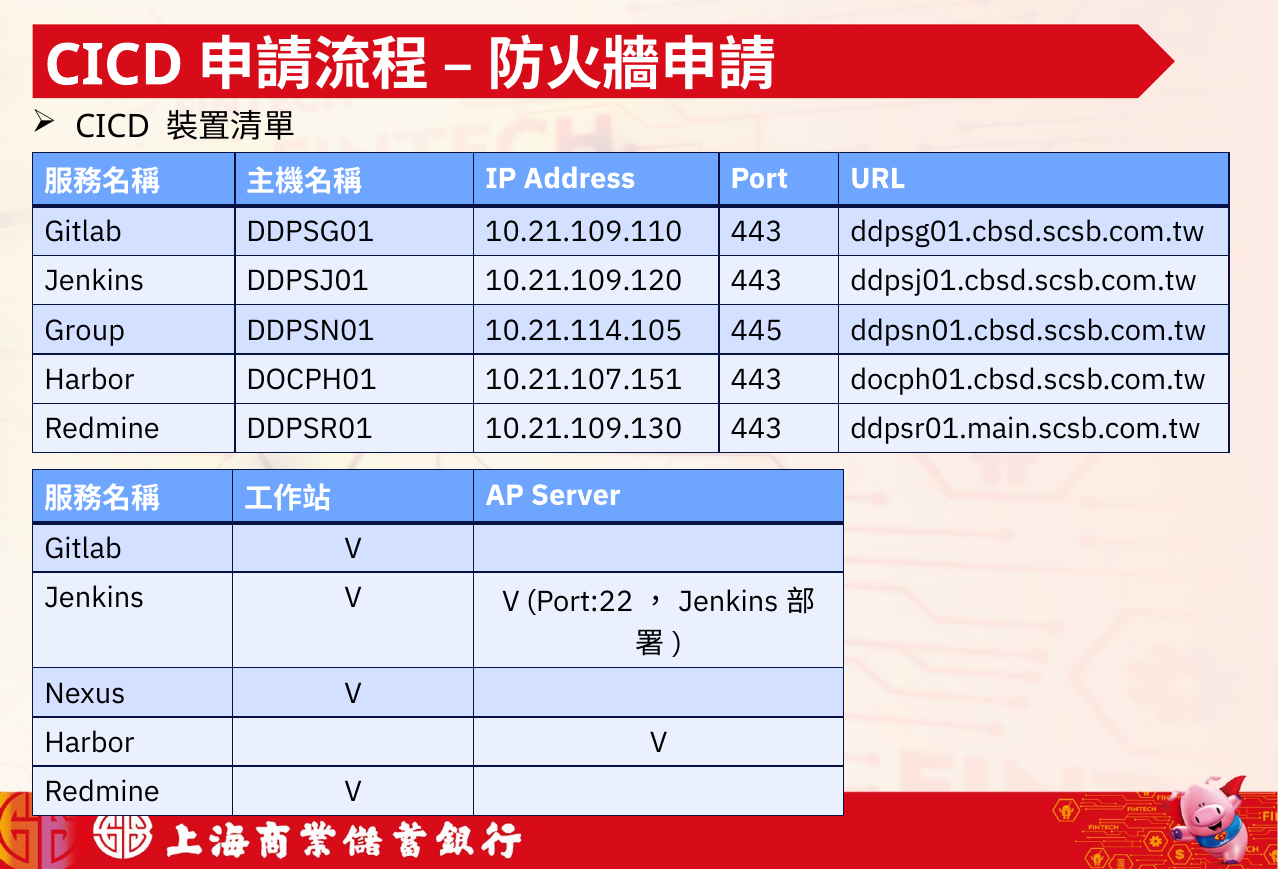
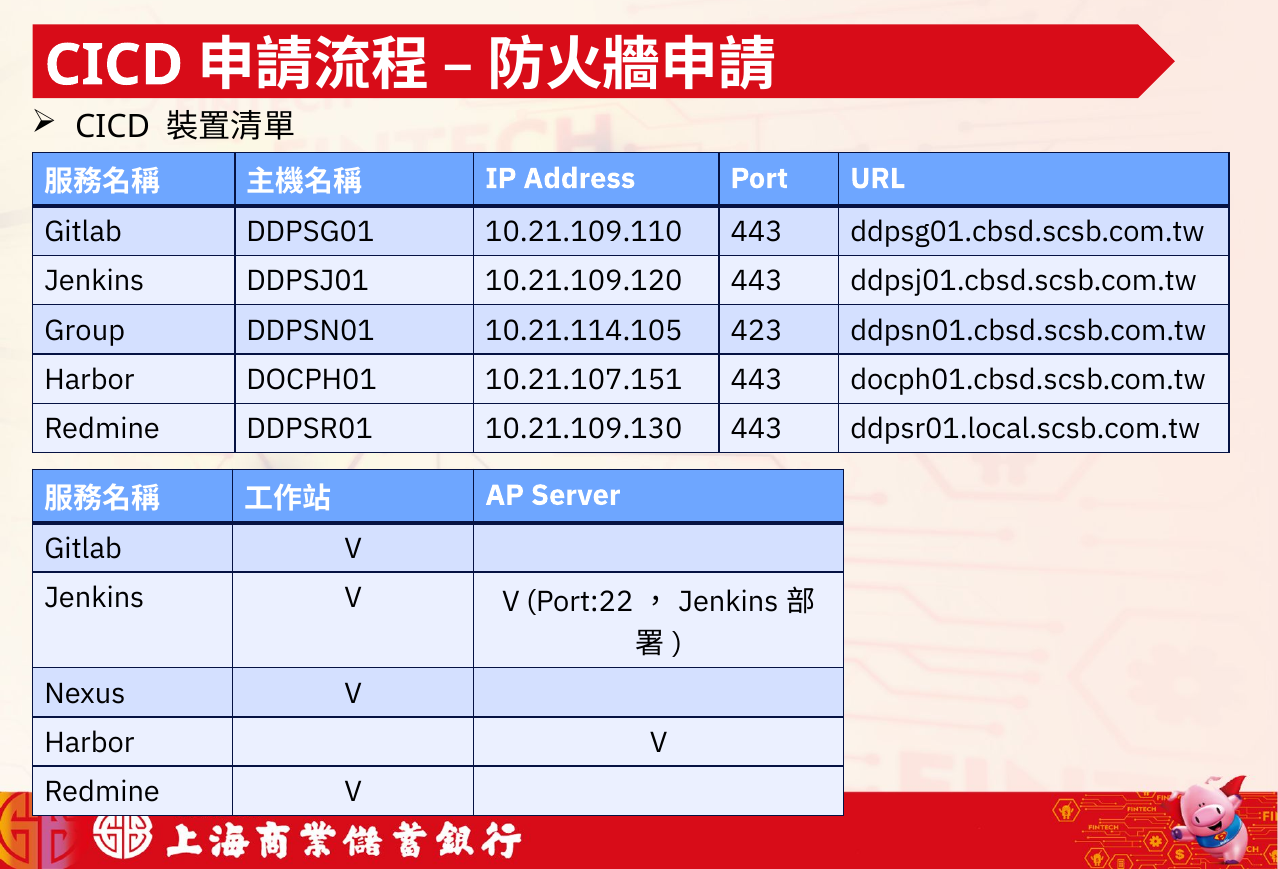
445: 445 -> 423 (757, 331)
ddpsr01.main.scsb.com.tw: ddpsr01.main.scsb.com.tw -> ddpsr01.local.scsb.com.tw (1025, 430)
